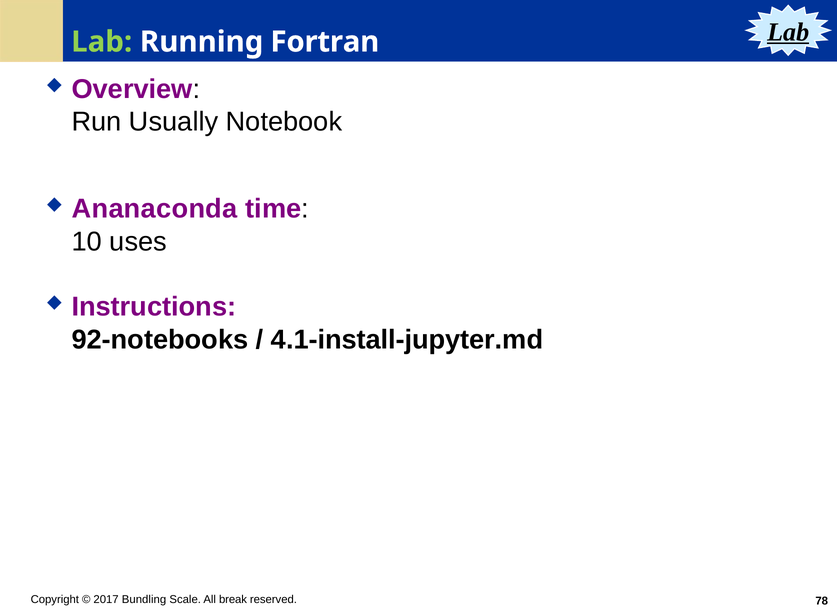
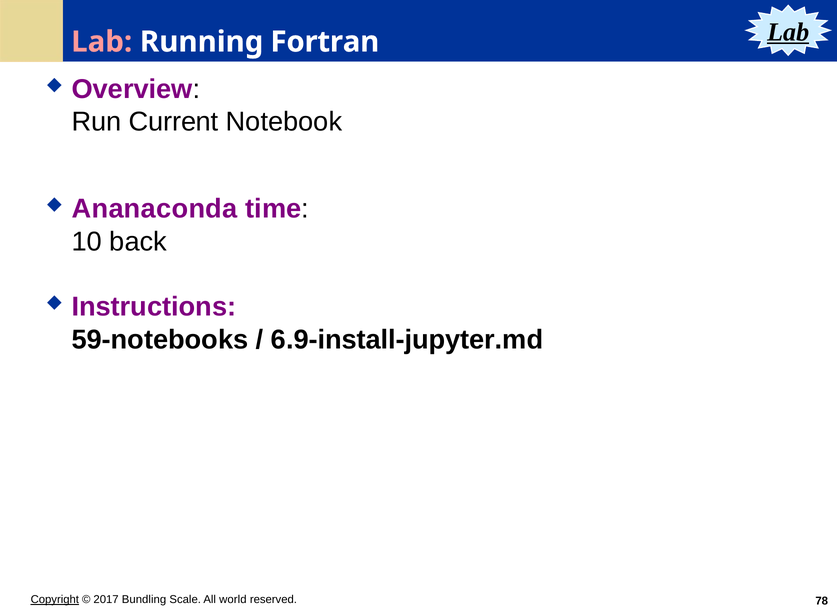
Lab colour: light green -> pink (102, 42)
Usually: Usually -> Current (174, 122)
uses: uses -> back (138, 242)
92-notebooks: 92-notebooks -> 59-notebooks (160, 340)
4.1-install-jupyter.md: 4.1-install-jupyter.md -> 6.9-install-jupyter.md (407, 340)
Copyright underline: none -> present (55, 600)
break: break -> world (233, 600)
